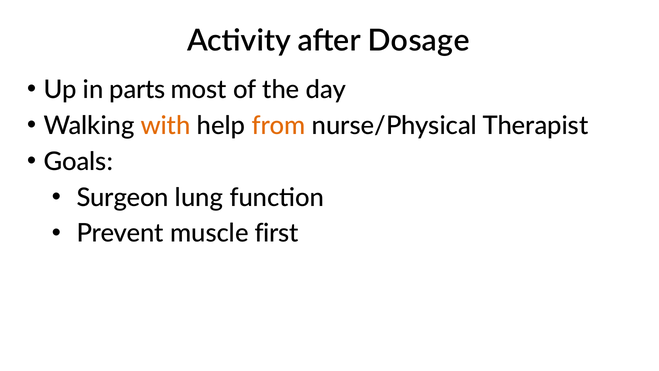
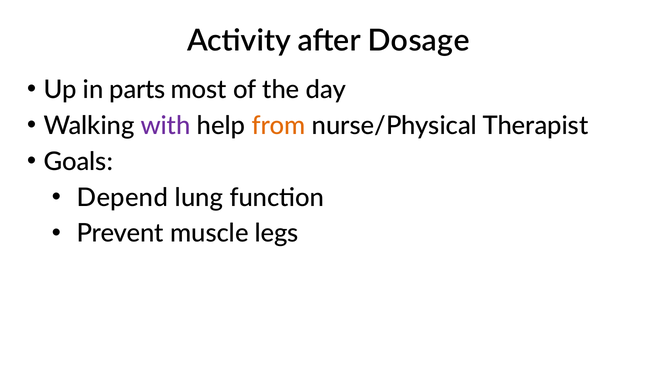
with colour: orange -> purple (166, 126)
Surgeon: Surgeon -> Depend (122, 197)
first: first -> legs (277, 233)
